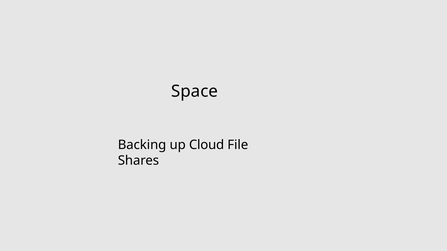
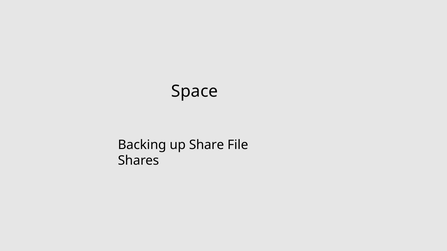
Cloud: Cloud -> Share (207, 145)
